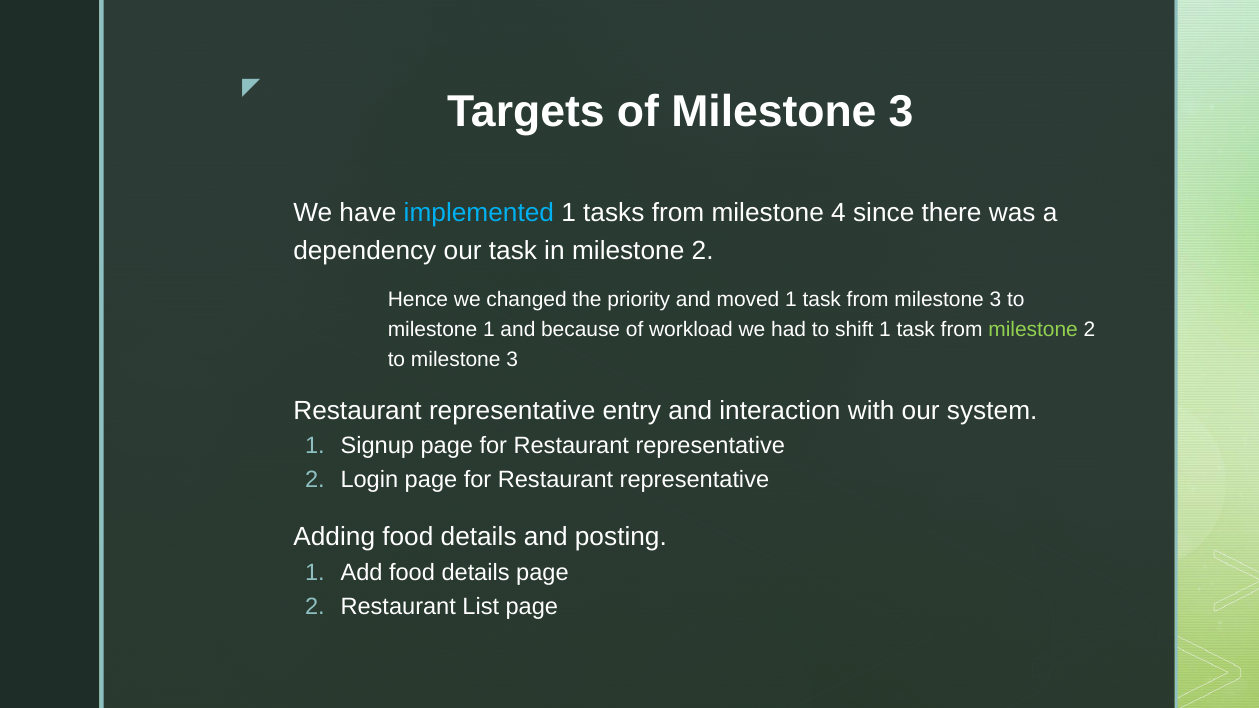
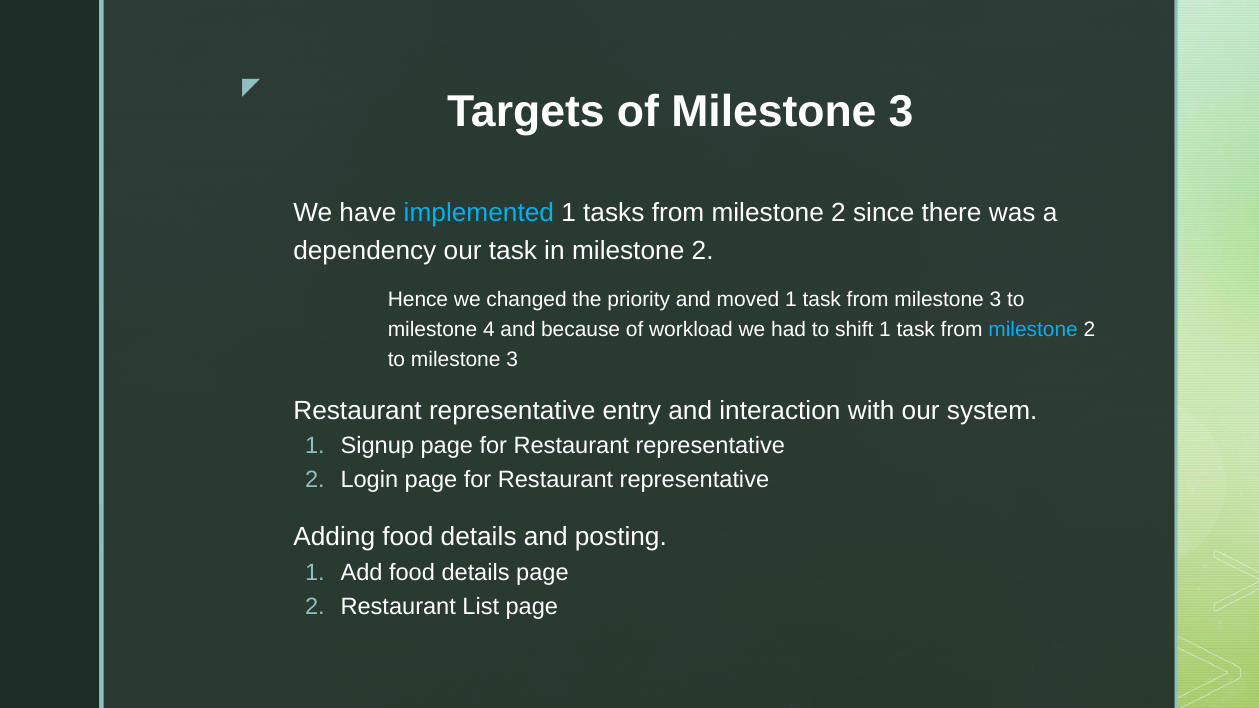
tasks from milestone 4: 4 -> 2 (838, 213)
milestone 1: 1 -> 4 (489, 330)
milestone colour: light green -> light blue (1033, 330)
